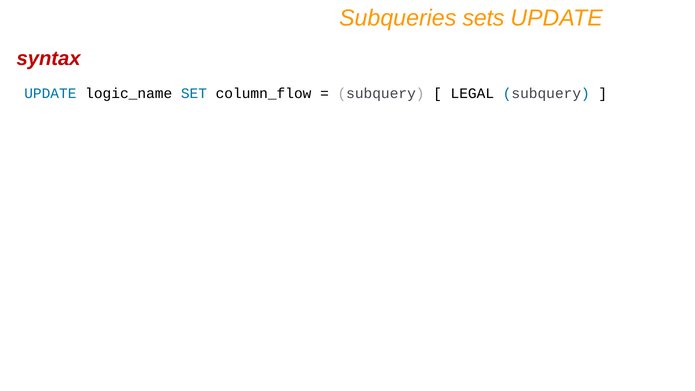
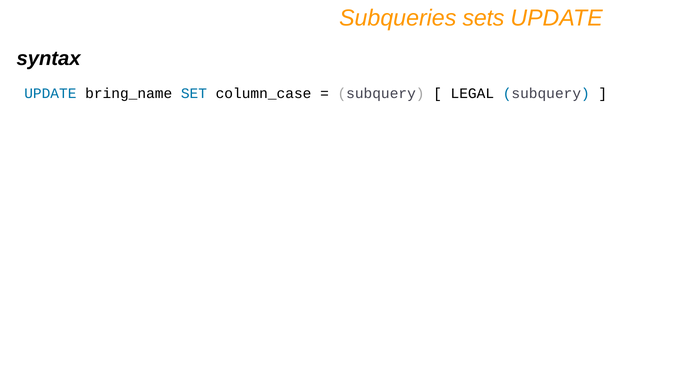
syntax colour: red -> black (49, 59)
logic_name: logic_name -> bring_name (129, 93)
column_flow: column_flow -> column_case (264, 93)
